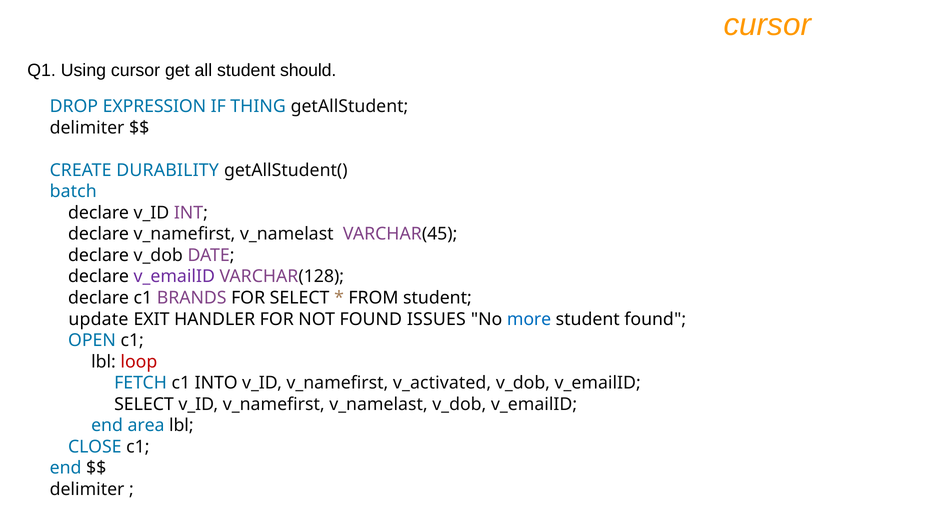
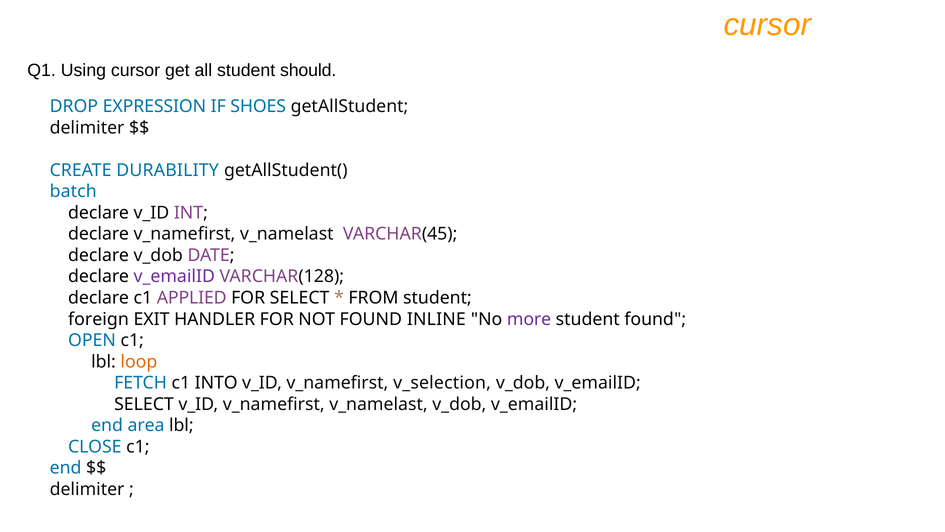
THING: THING -> SHOES (258, 106)
BRANDS: BRANDS -> APPLIED (192, 298)
update: update -> foreign (98, 319)
ISSUES: ISSUES -> INLINE (436, 319)
more colour: blue -> purple (529, 319)
loop colour: red -> orange (139, 361)
v_activated: v_activated -> v_selection (442, 383)
